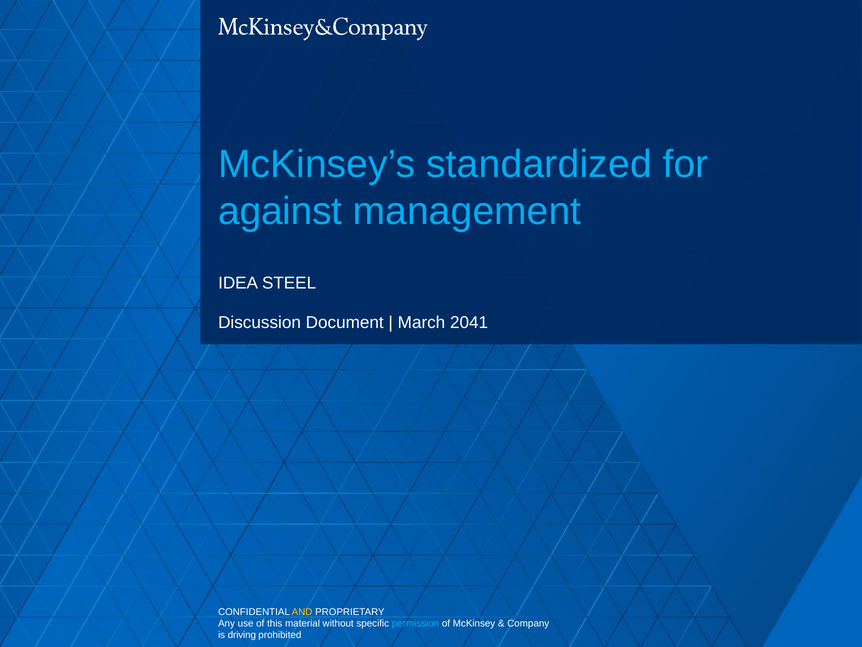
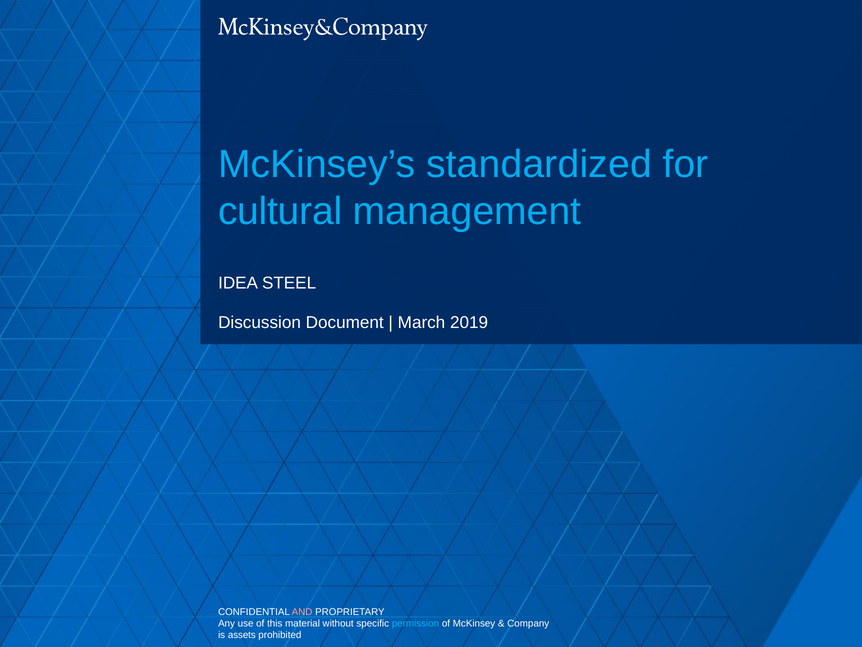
against: against -> cultural (280, 211)
2041: 2041 -> 2019 (469, 322)
AND colour: yellow -> pink (302, 611)
driving: driving -> assets (242, 635)
